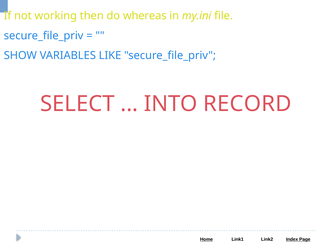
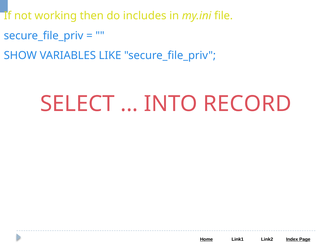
whereas: whereas -> includes (145, 16)
